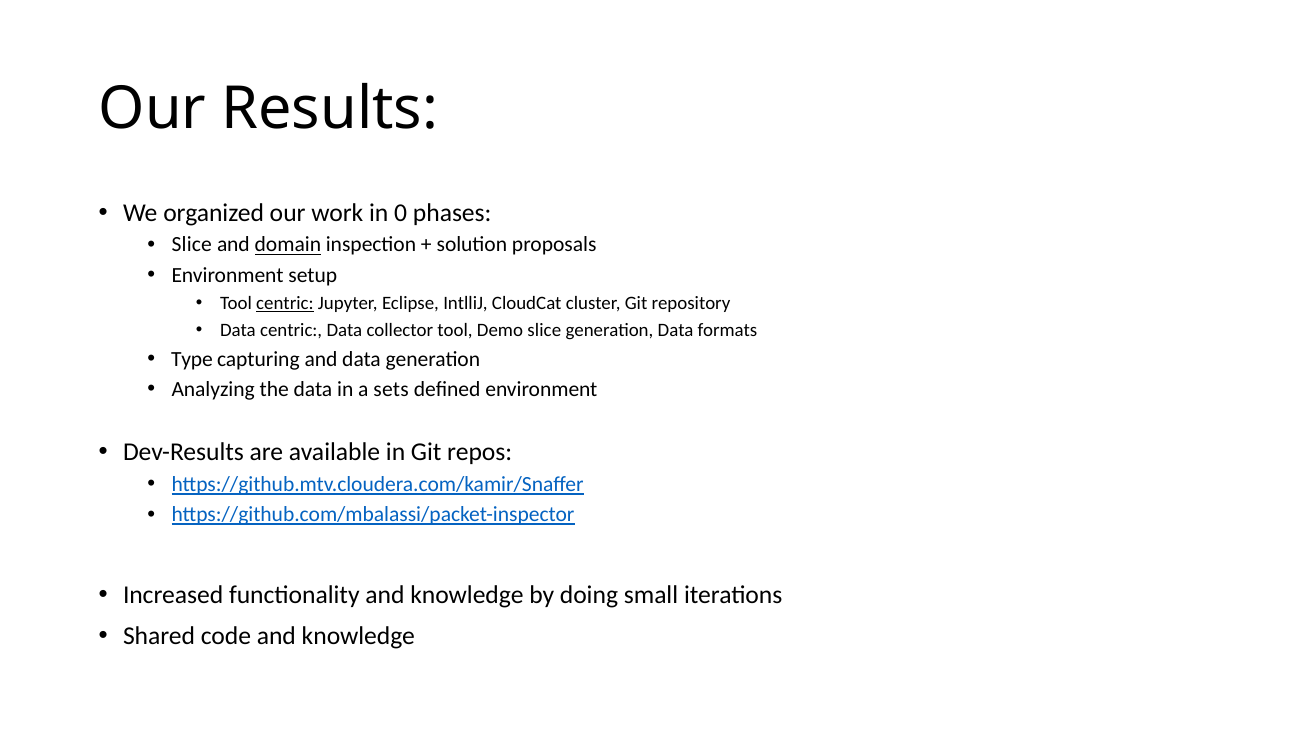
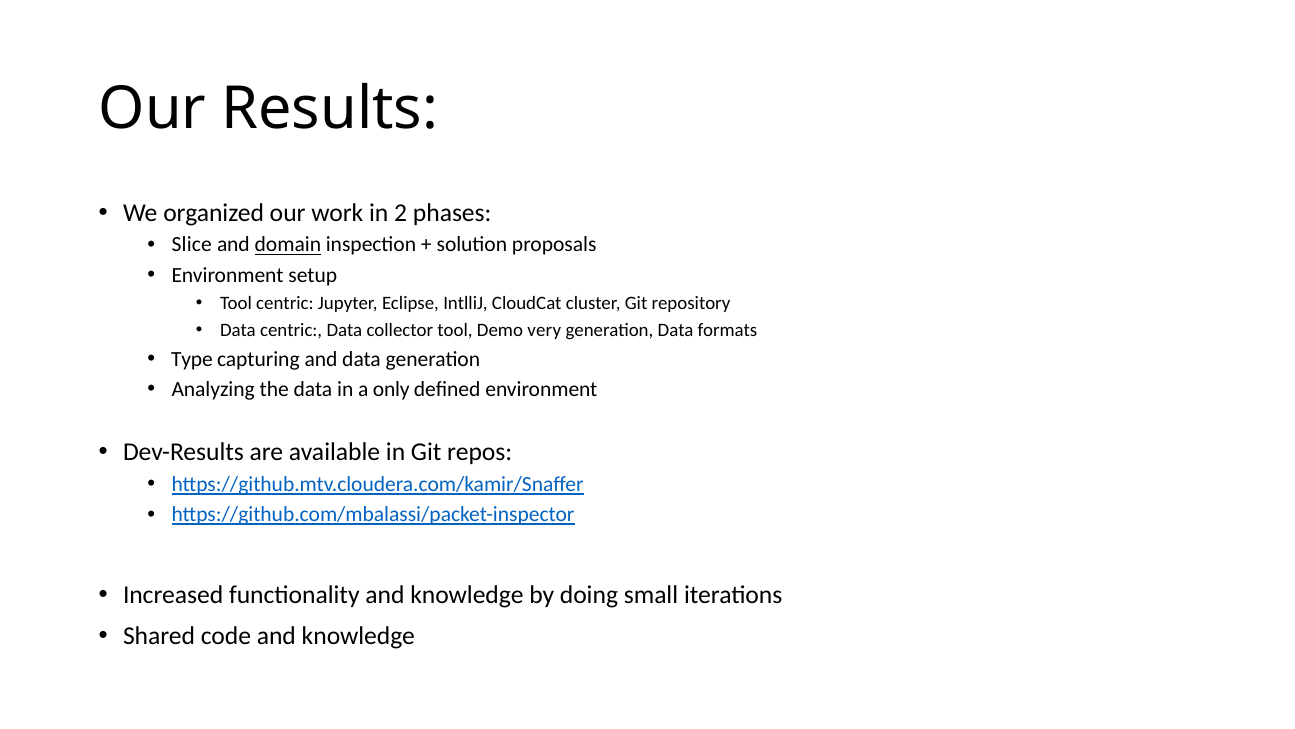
0: 0 -> 2 (401, 212)
centric underline: present -> none (285, 303)
Demo slice: slice -> very (544, 330)
sets: sets -> only (391, 389)
